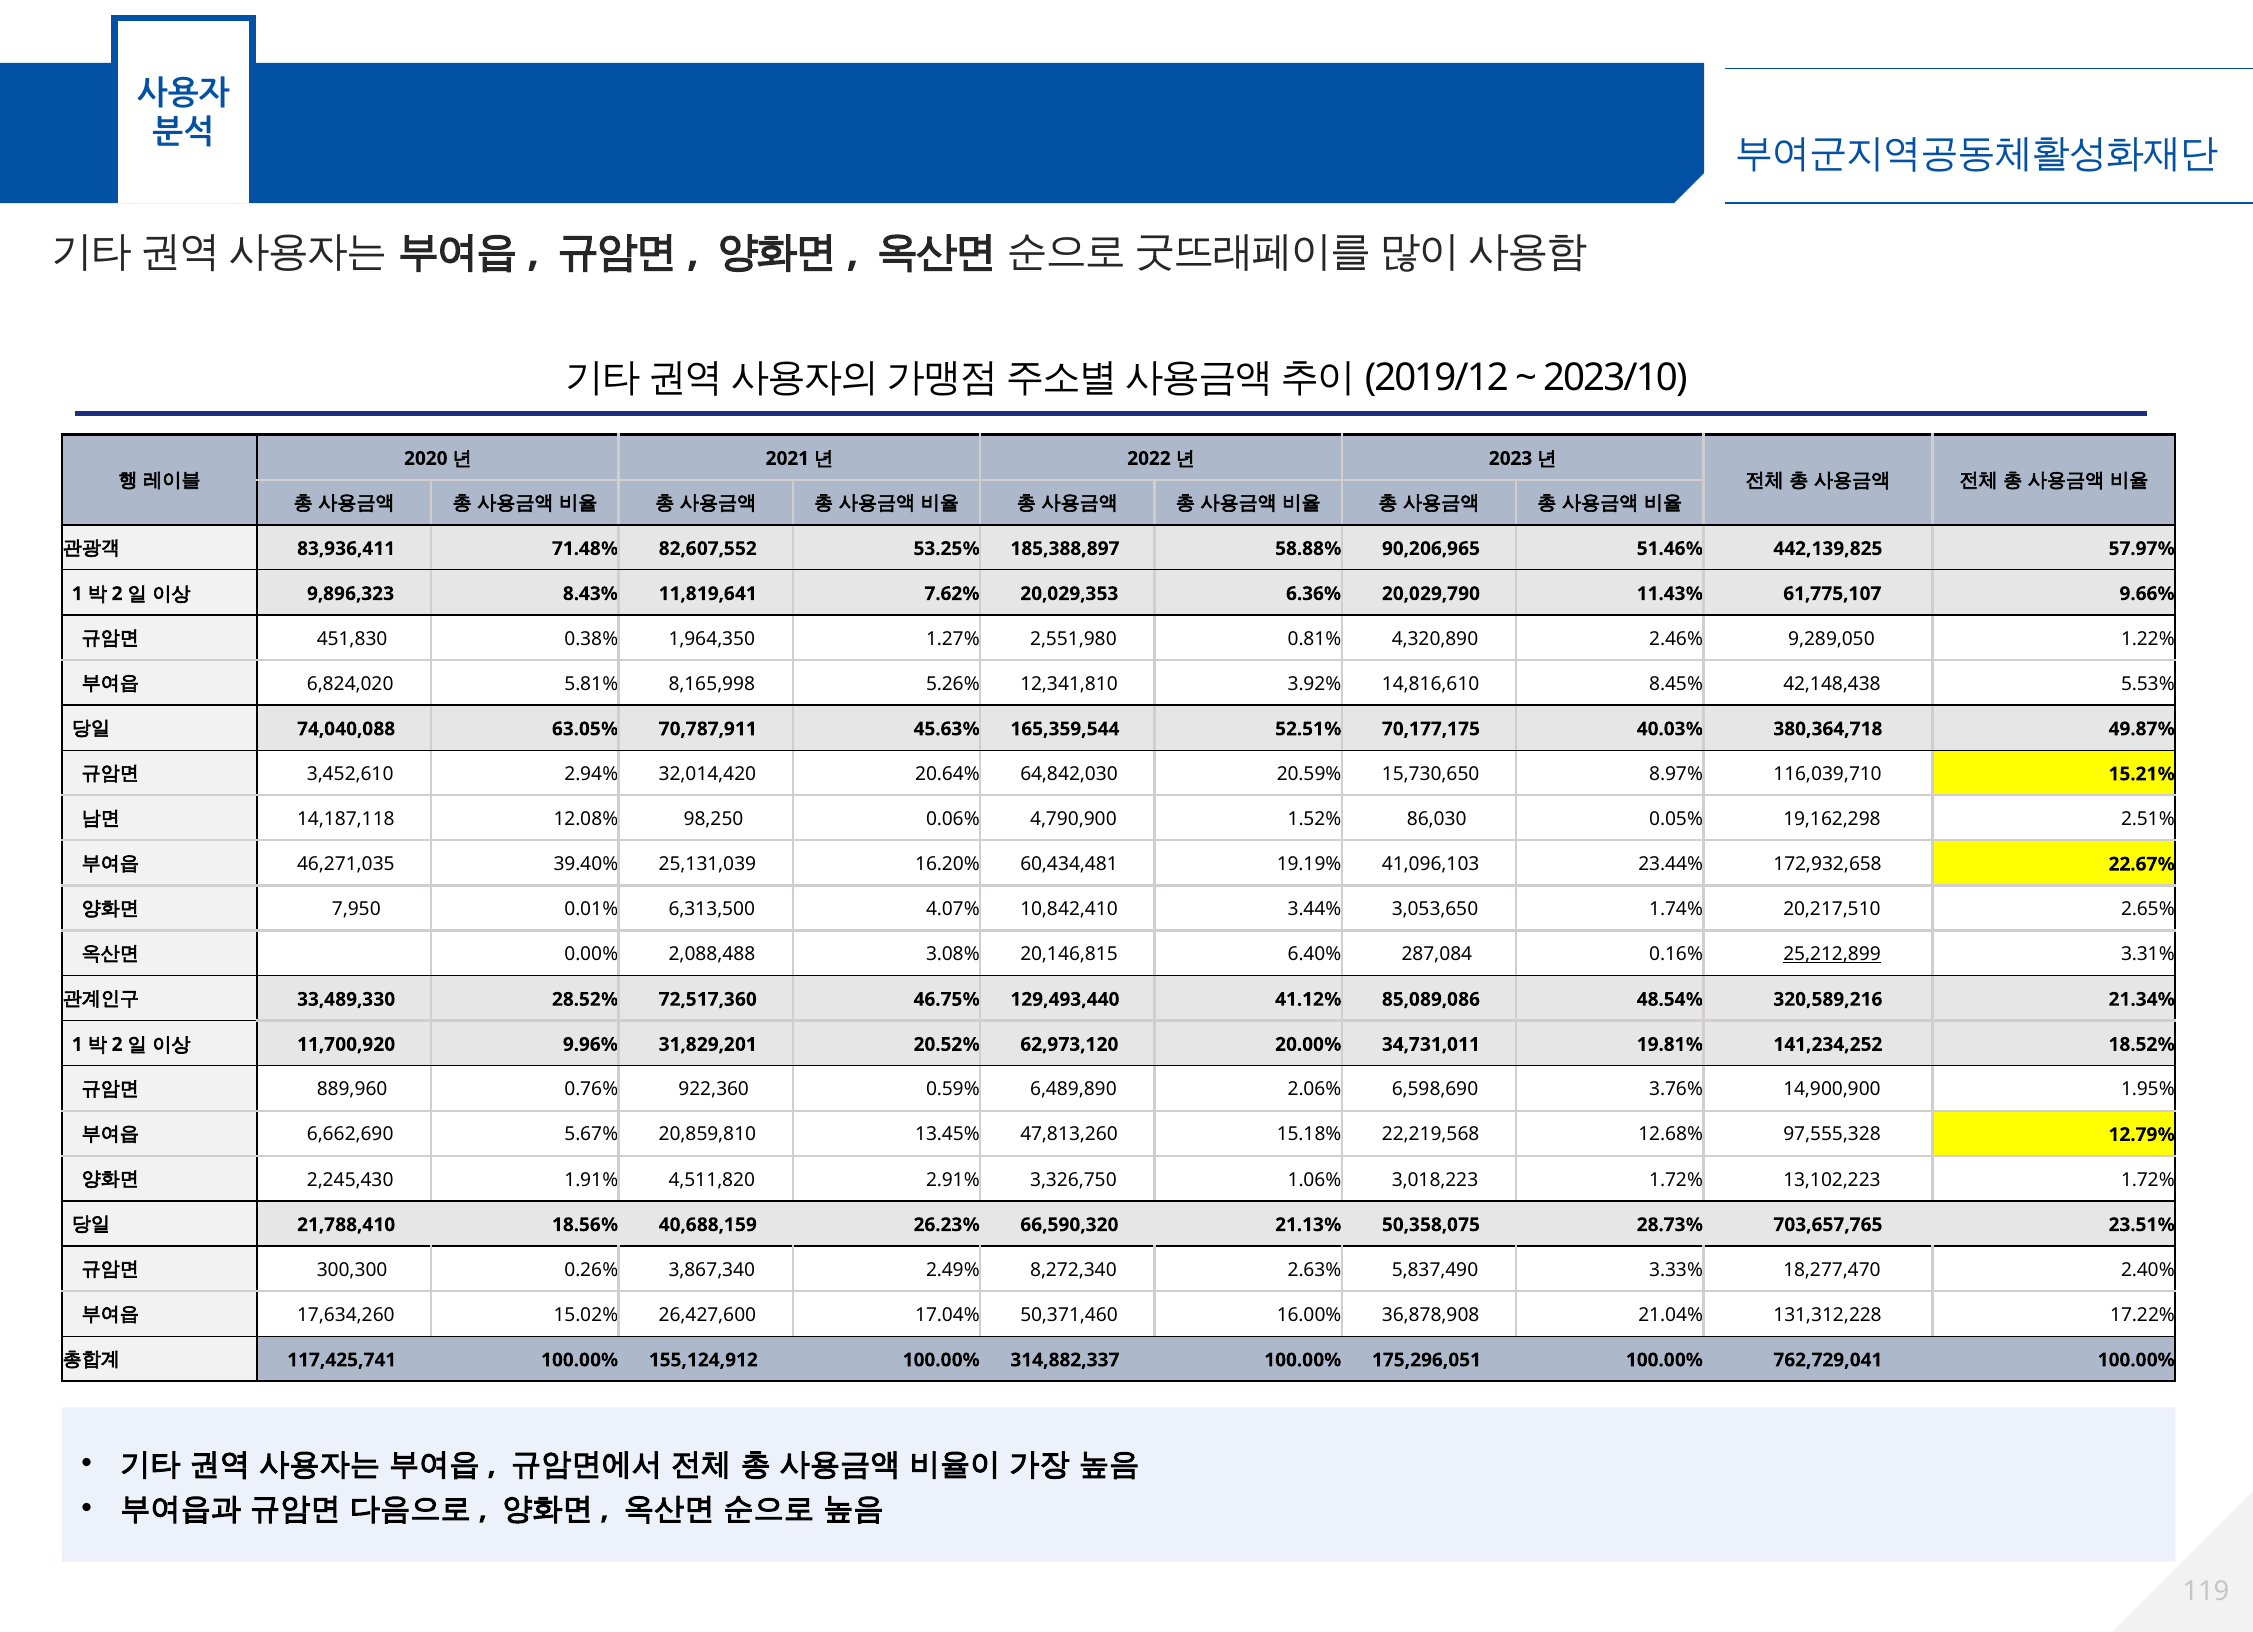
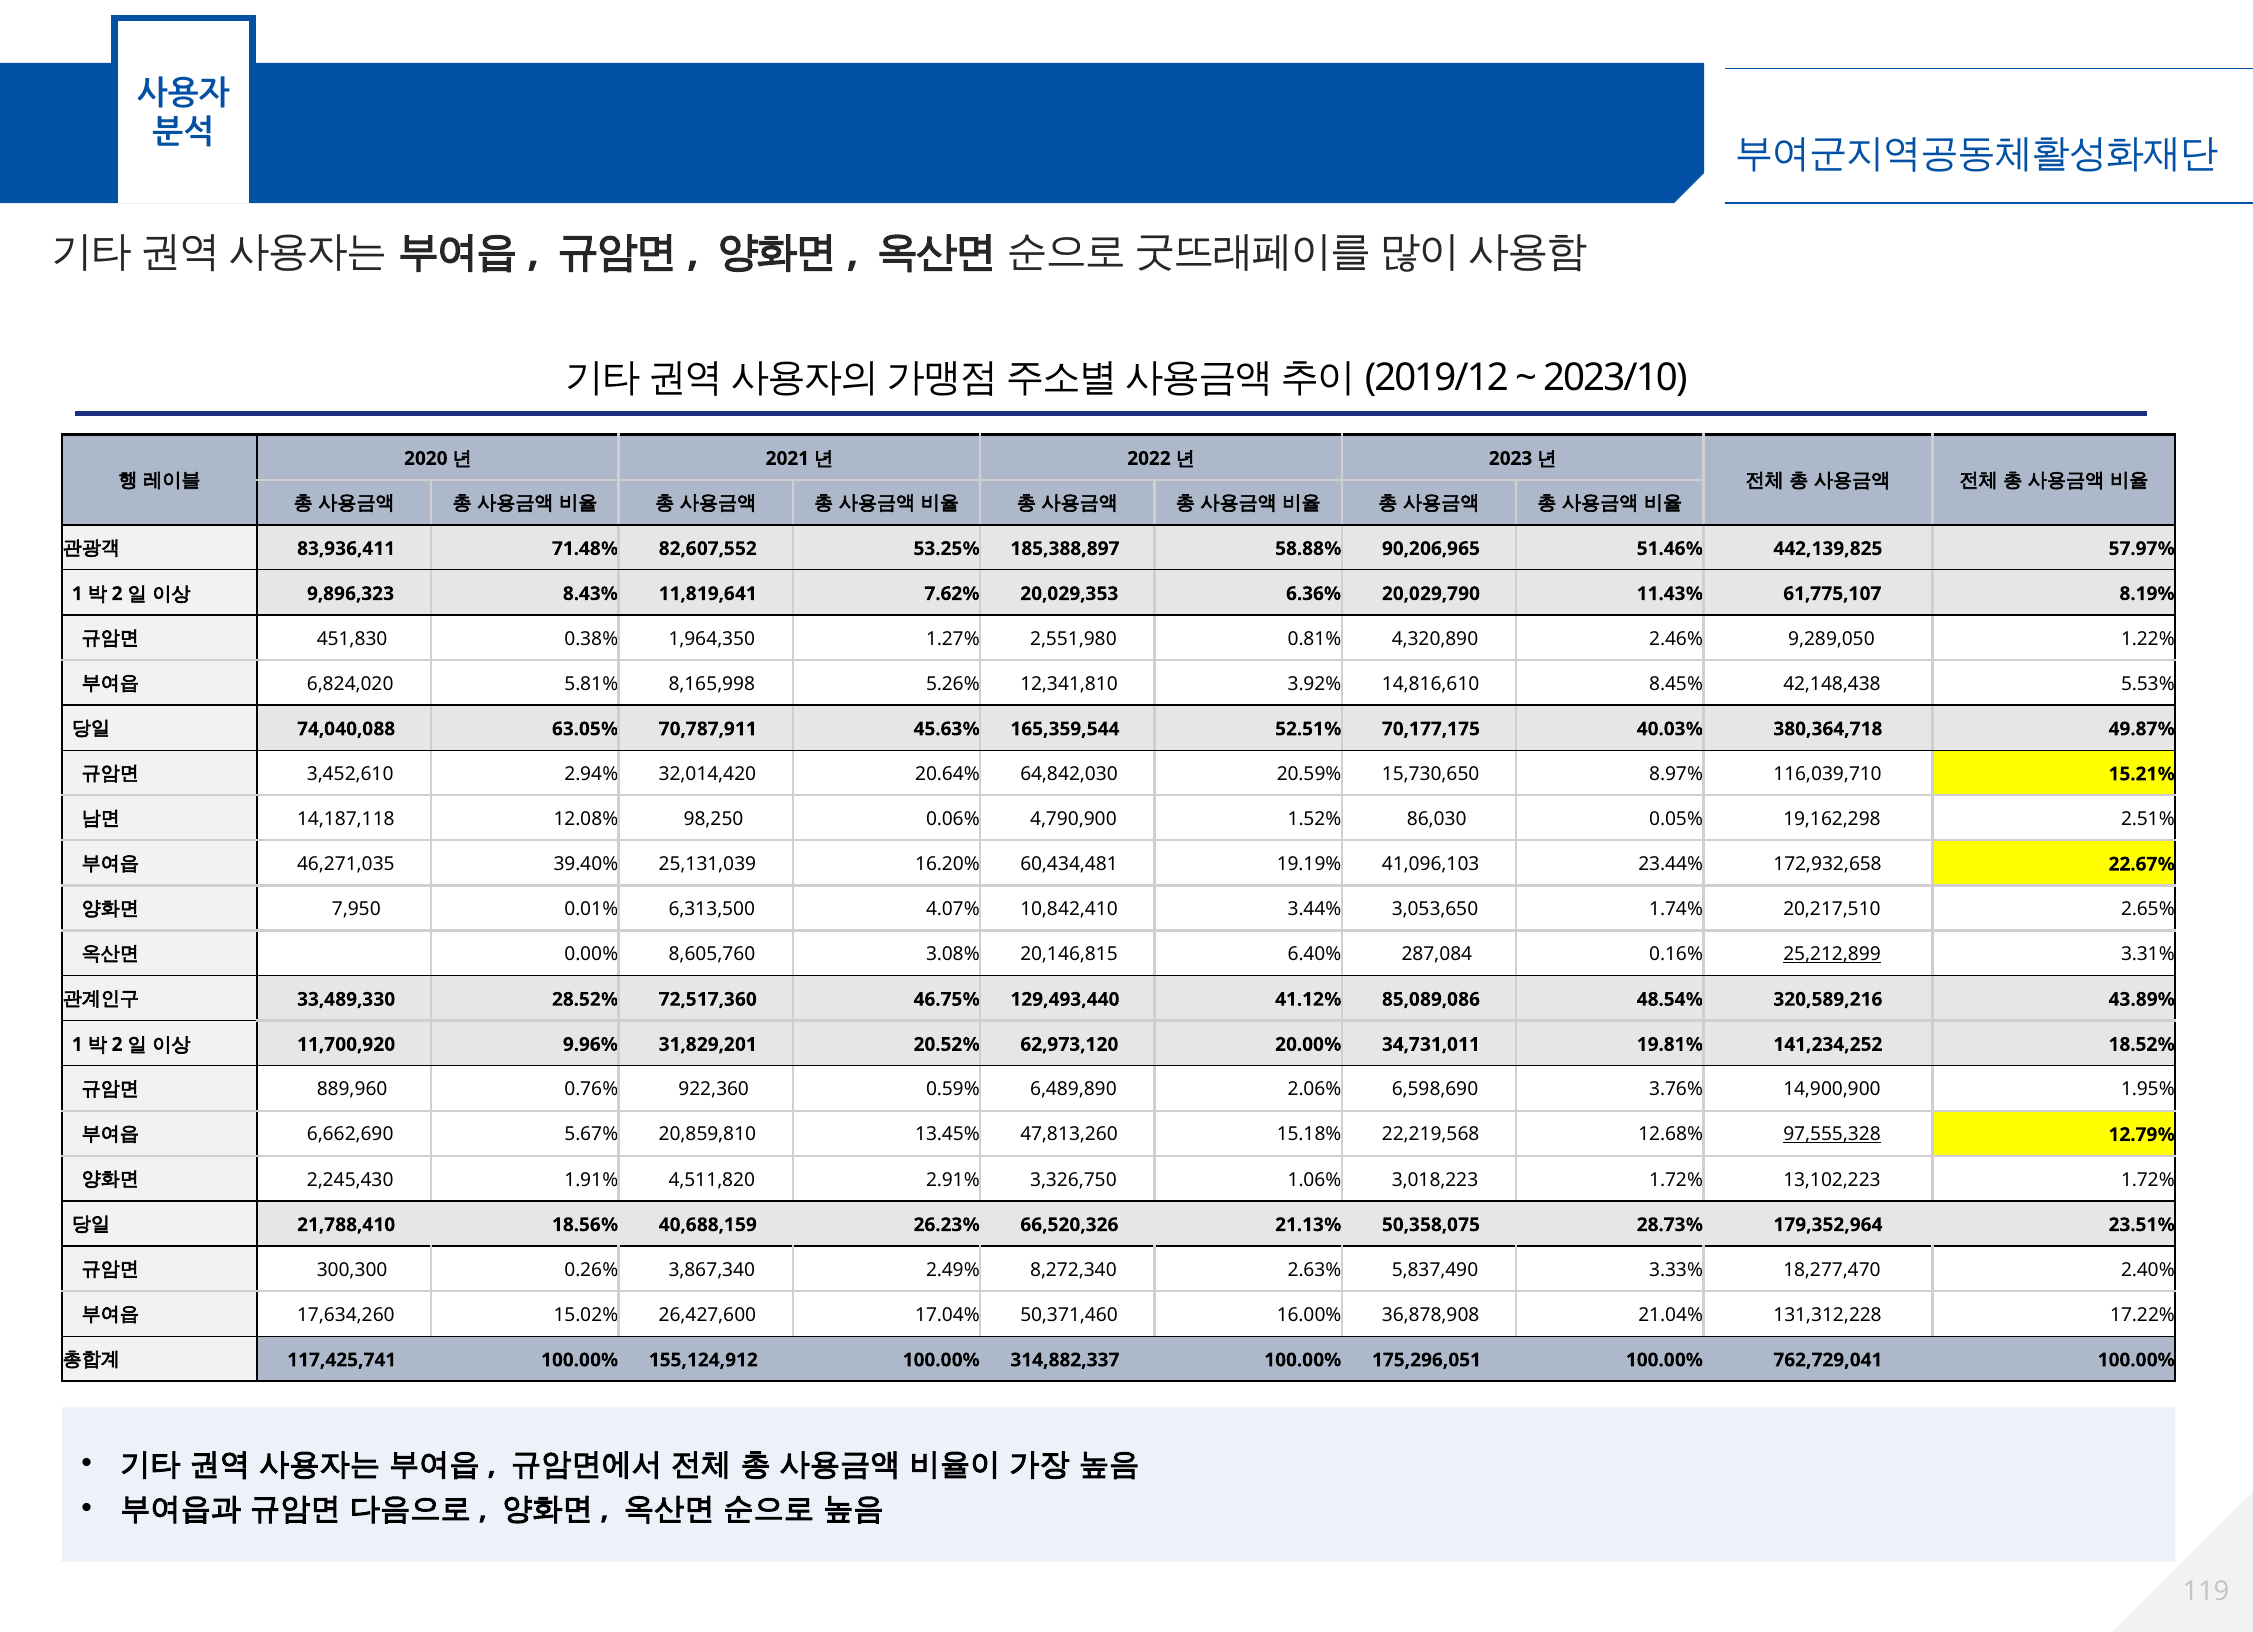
9.66%: 9.66% -> 8.19% (2147, 594)
2,088,488: 2,088,488 -> 8,605,760 (712, 954)
21.34%: 21.34% -> 43.89% (2142, 999)
97,555,328 underline: none -> present (1832, 1134)
66,590,320: 66,590,320 -> 66,520,326 (1069, 1224)
703,657,765: 703,657,765 -> 179,352,964 (1828, 1224)
